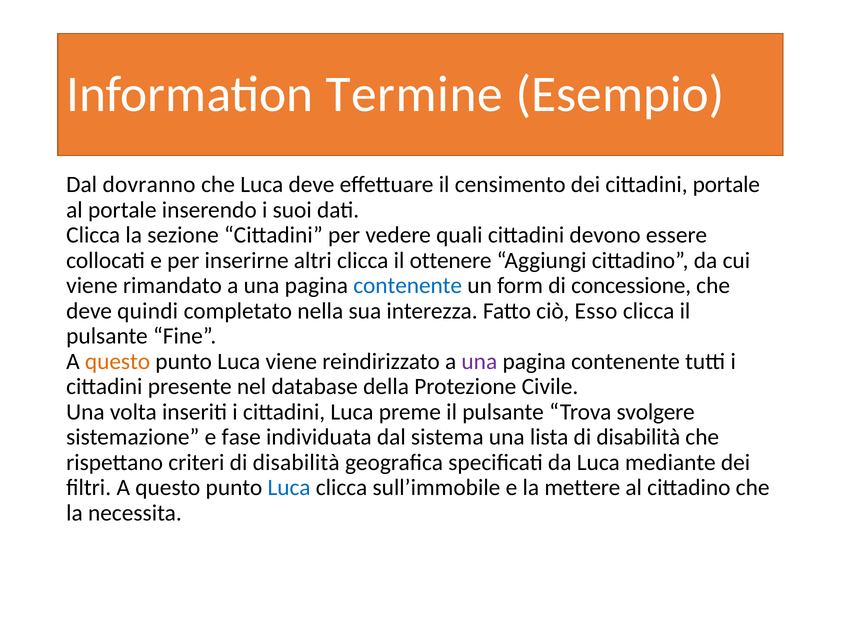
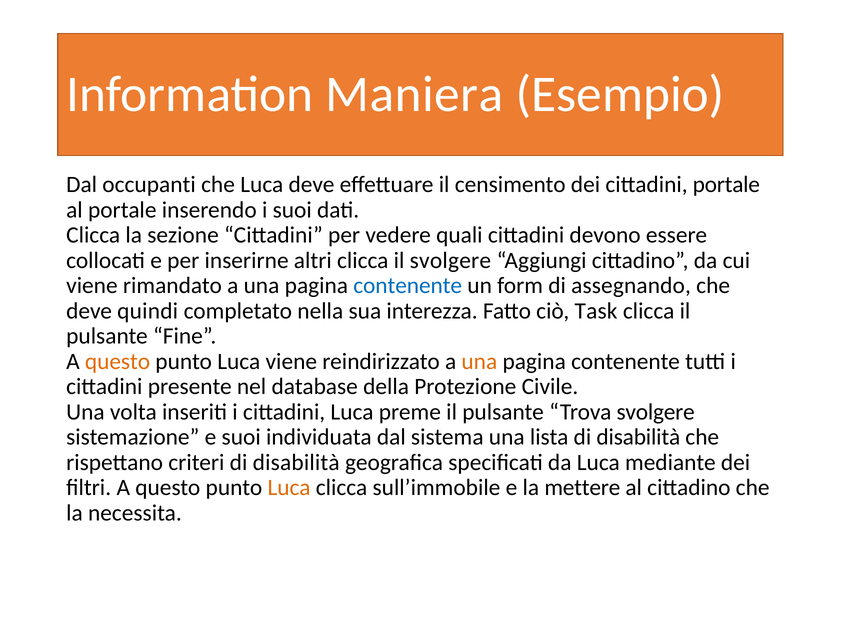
Termine: Termine -> Maniera (414, 94)
dovranno: dovranno -> occupanti (149, 185)
il ottenere: ottenere -> svolgere (450, 260)
concessione: concessione -> assegnando (631, 286)
Esso: Esso -> Task (596, 311)
una colour: purple -> orange (479, 361)
e fase: fase -> suoi (241, 437)
Luca colour: blue -> orange (289, 487)
